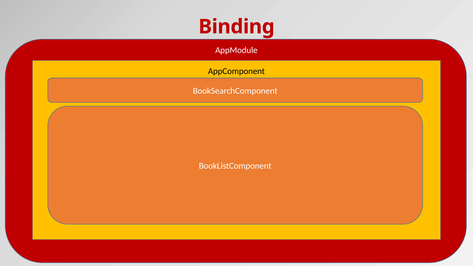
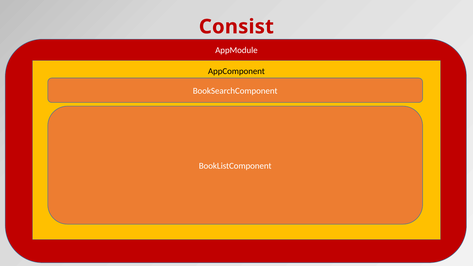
Binding: Binding -> Consist (236, 27)
